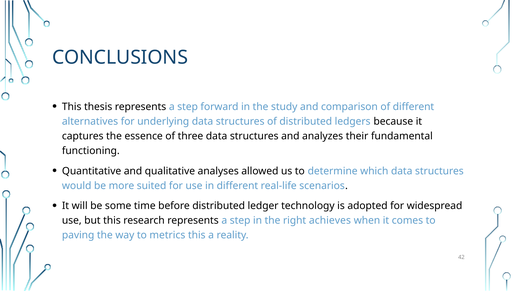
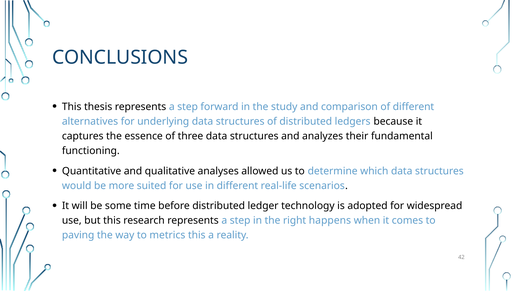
achieves: achieves -> happens (330, 220)
